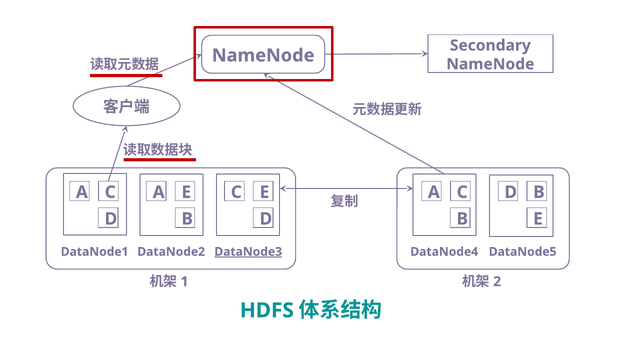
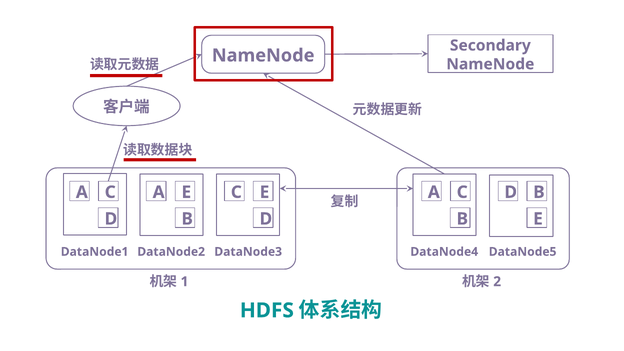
DataNode3 underline: present -> none (248, 252)
